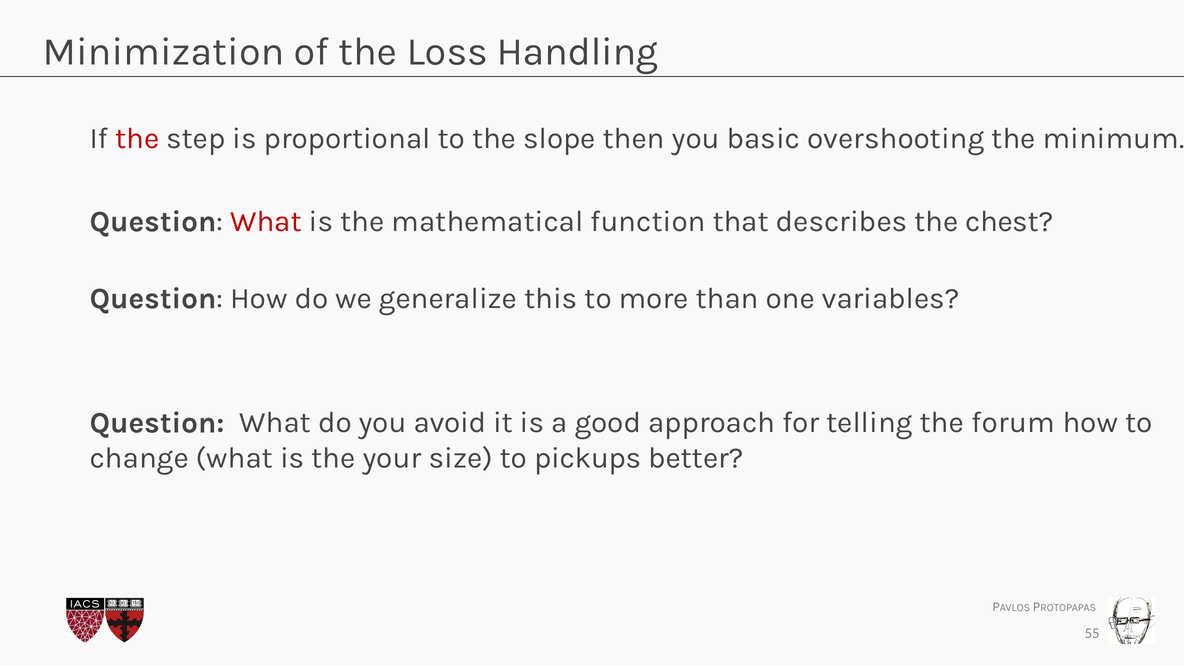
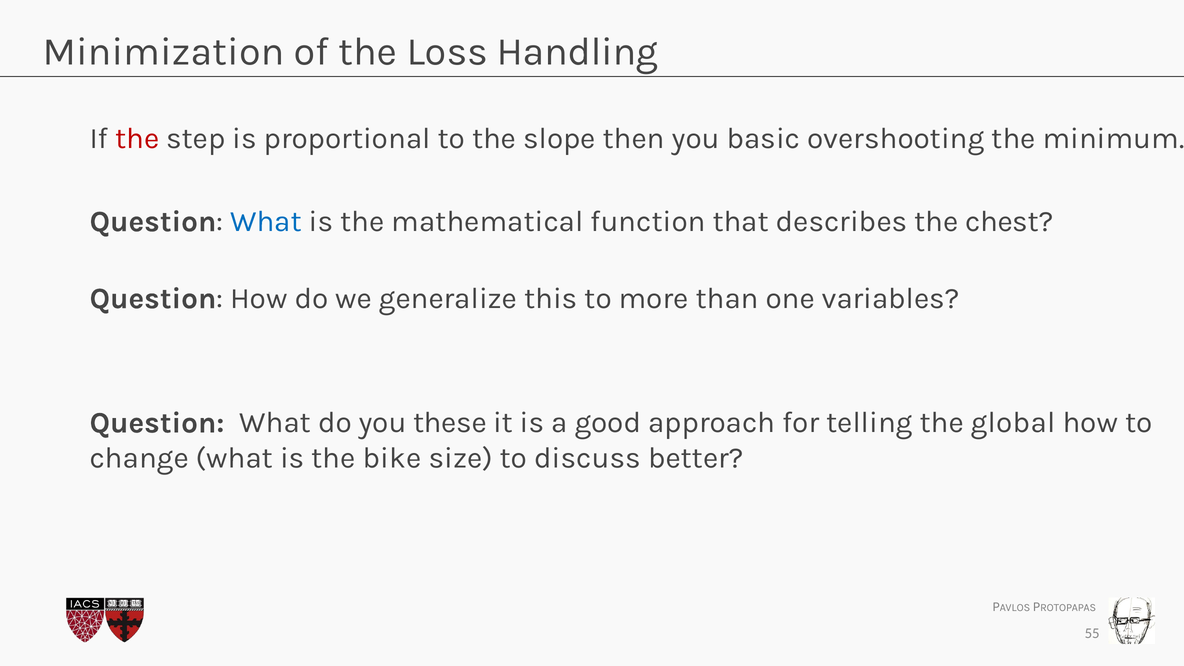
What colour: red -> blue (266, 221)
avoid: avoid -> these (450, 423)
forum: forum -> global (1013, 423)
your: your -> bike (392, 458)
pickups: pickups -> discuss (588, 458)
